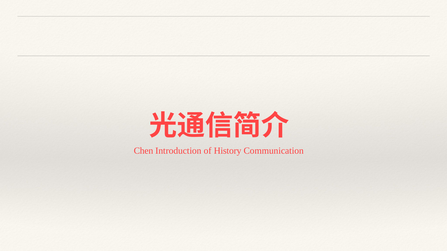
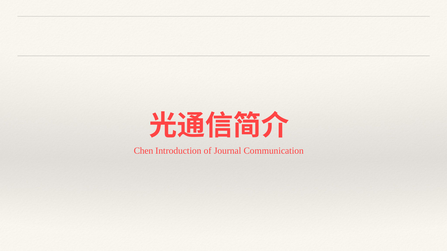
History: History -> Journal (228, 151)
